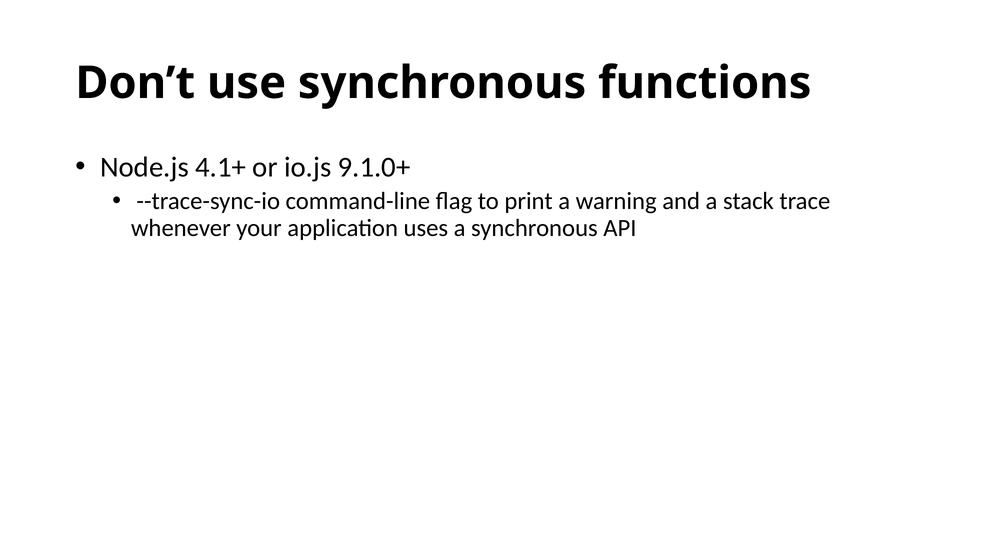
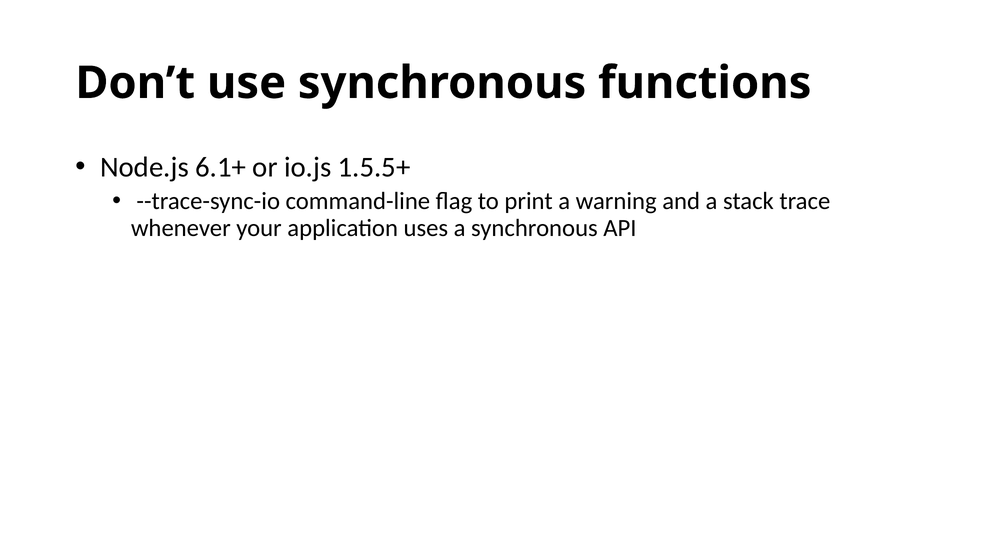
4.1+: 4.1+ -> 6.1+ (221, 167)
9.1.0+: 9.1.0+ -> 1.5.5+ (374, 167)
